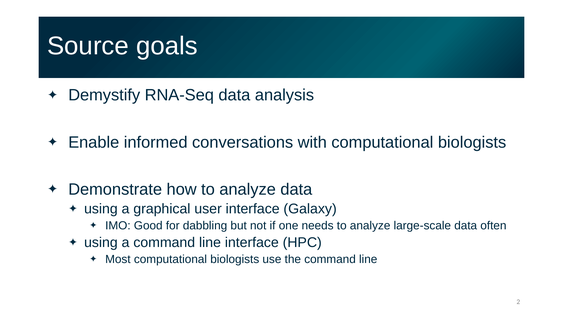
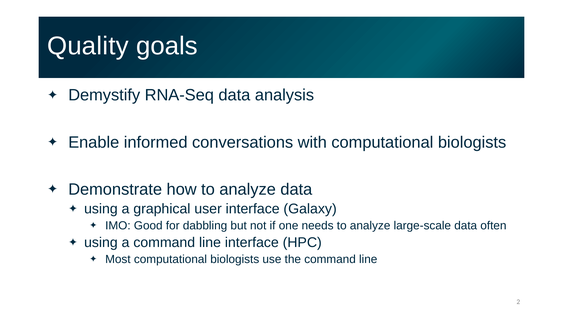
Source: Source -> Quality (88, 46)
